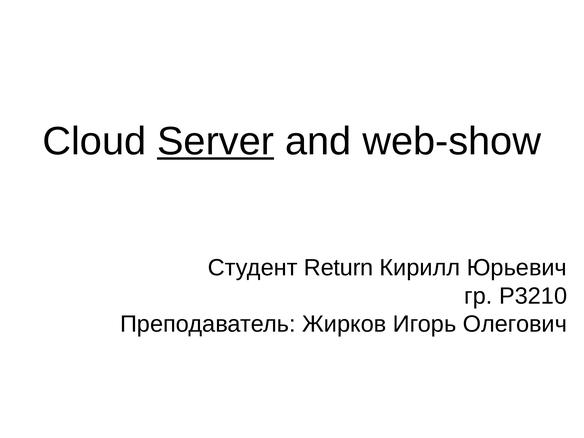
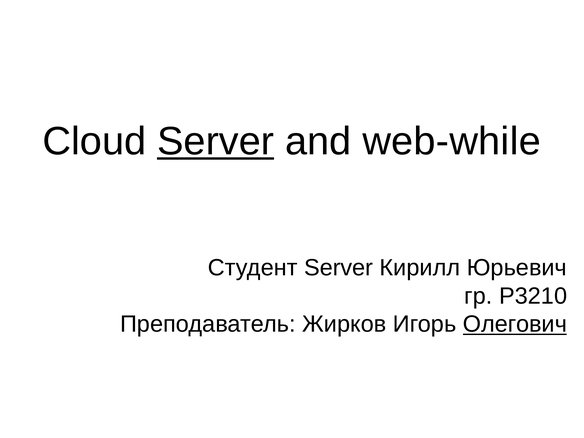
web-show: web-show -> web-while (452, 141)
Студент Return: Return -> Server (339, 268)
Олегович underline: none -> present (515, 324)
